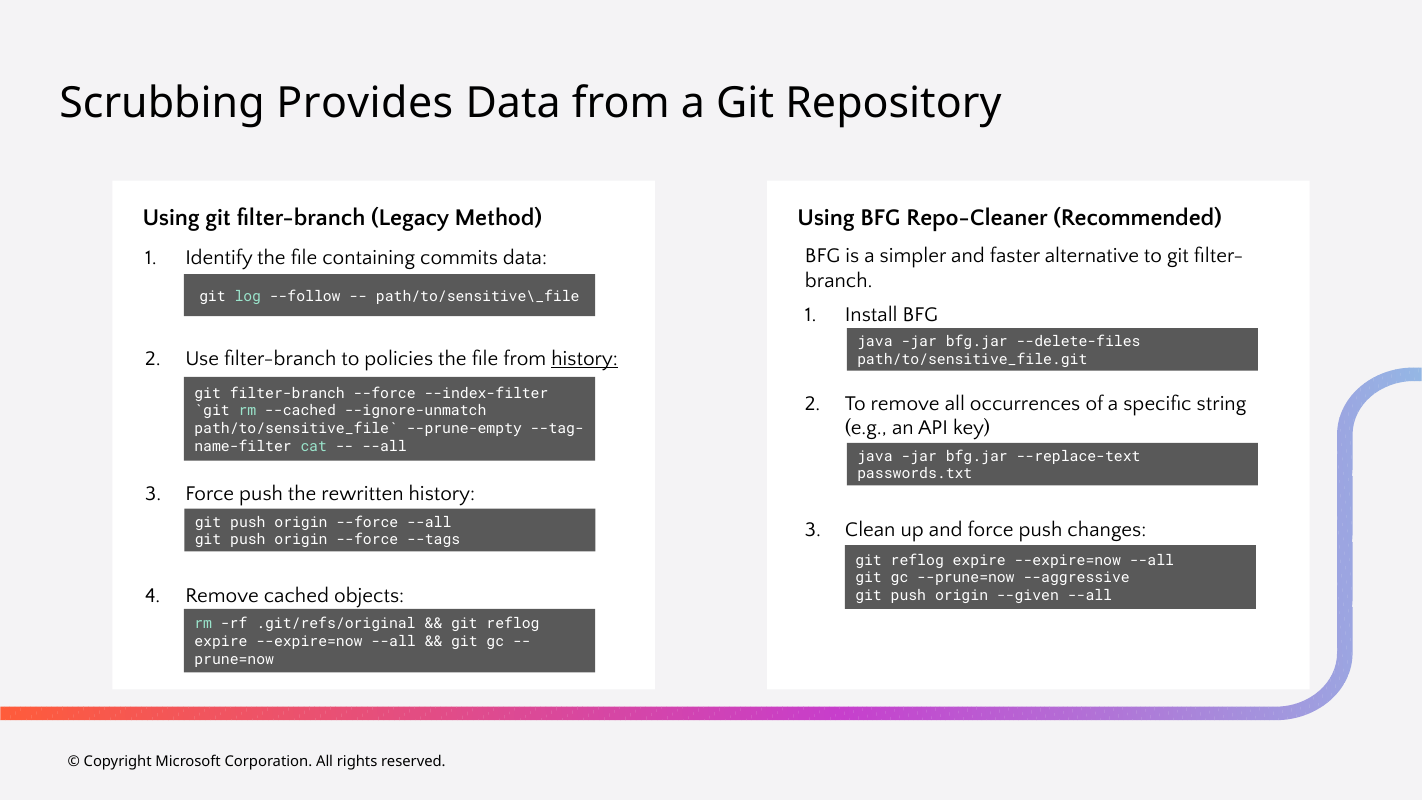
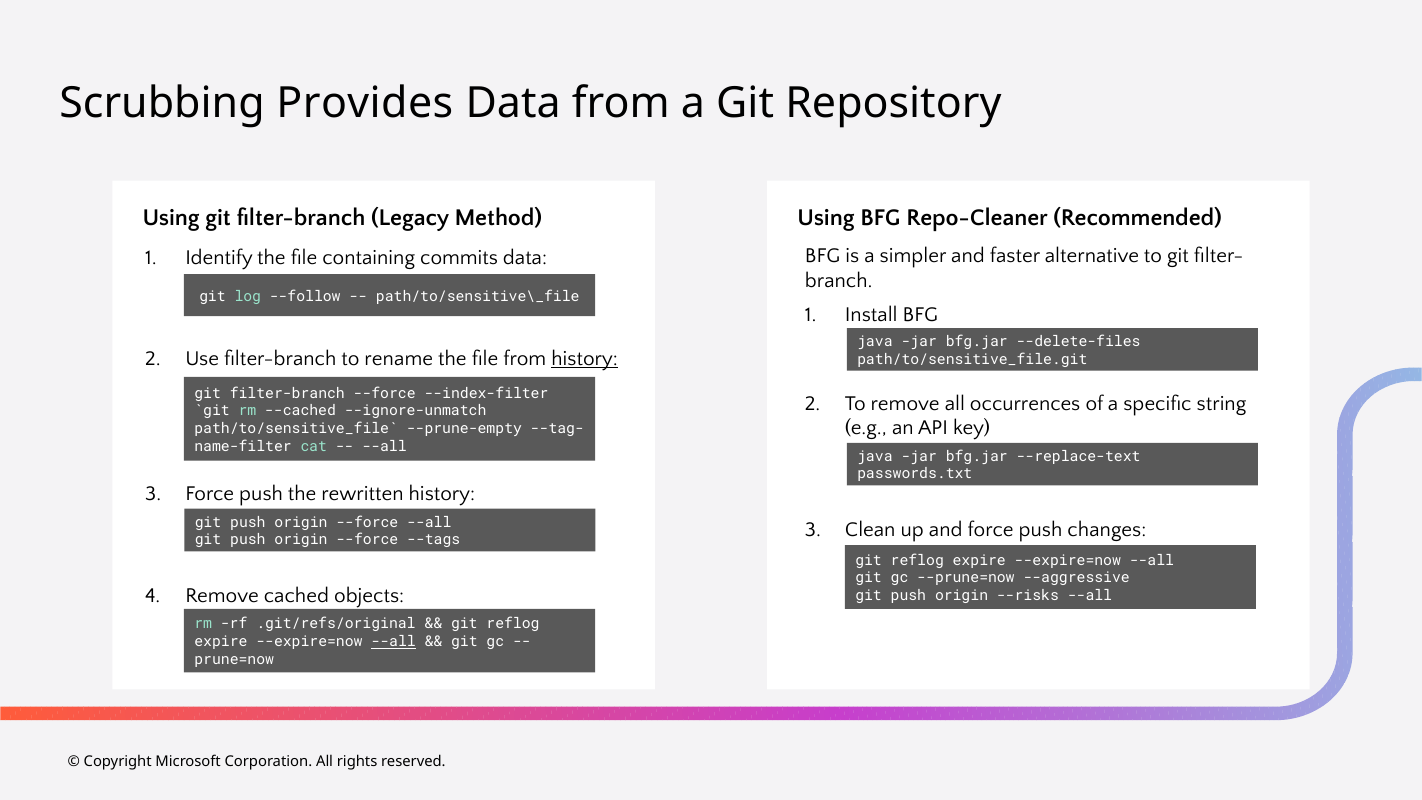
policies: policies -> rename (399, 359)
--given: --given -> --risks (1028, 596)
--all underline: none -> present (394, 642)
